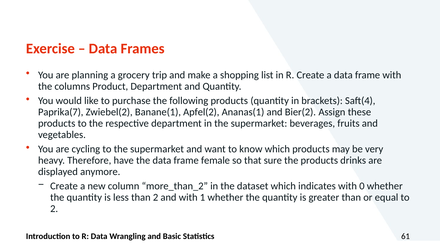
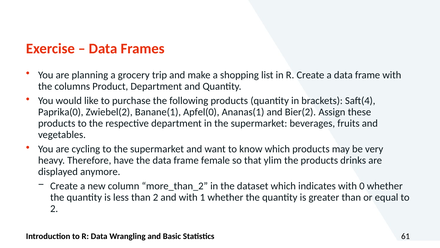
Paprika(7: Paprika(7 -> Paprika(0 (61, 112)
Apfel(2: Apfel(2 -> Apfel(0 (201, 112)
sure: sure -> ylim (273, 160)
